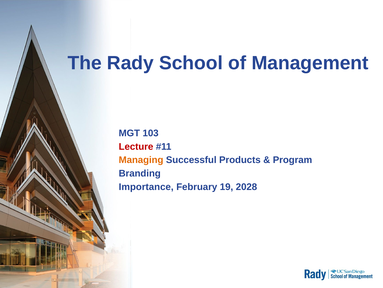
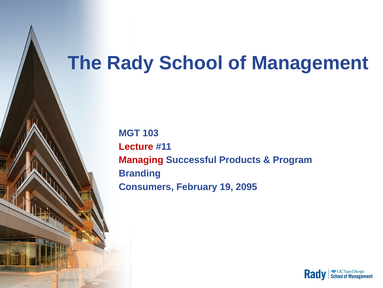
Managing colour: orange -> red (141, 160)
Importance: Importance -> Consumers (146, 186)
2028: 2028 -> 2095 (246, 186)
